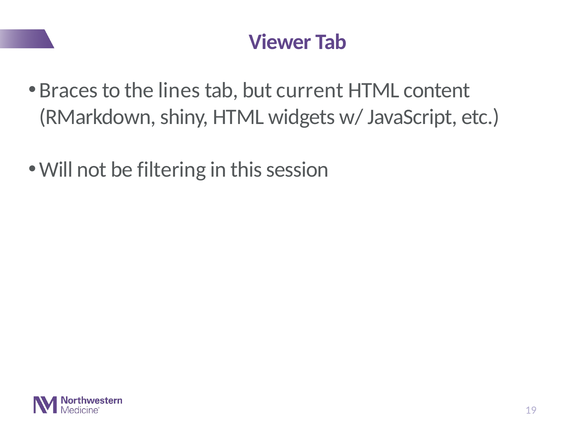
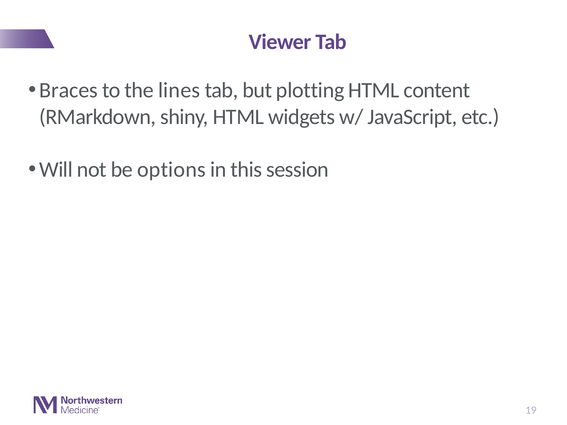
current: current -> plotting (310, 90)
filtering: filtering -> options (171, 170)
